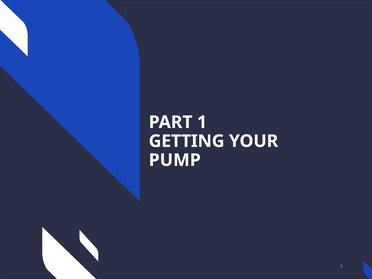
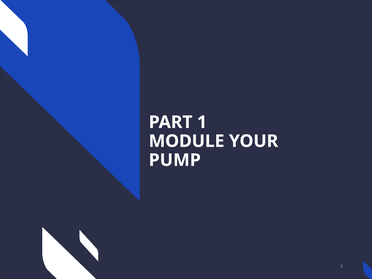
GETTING: GETTING -> MODULE (187, 141)
